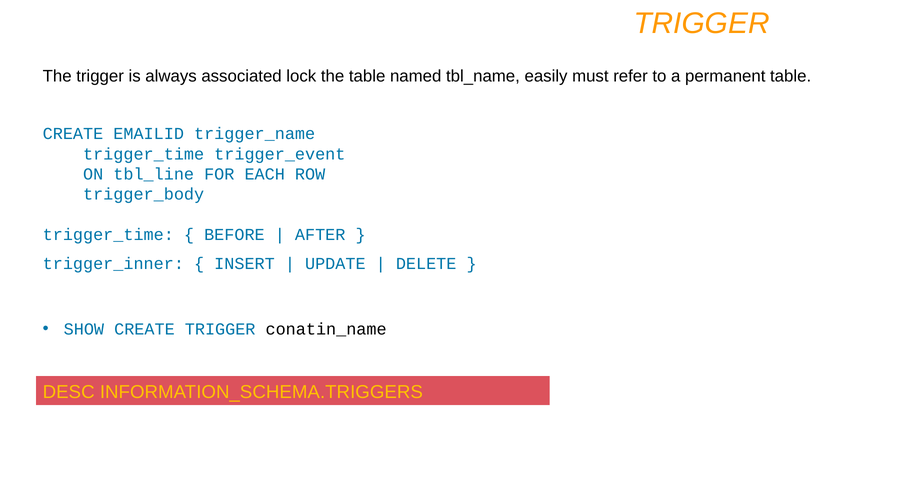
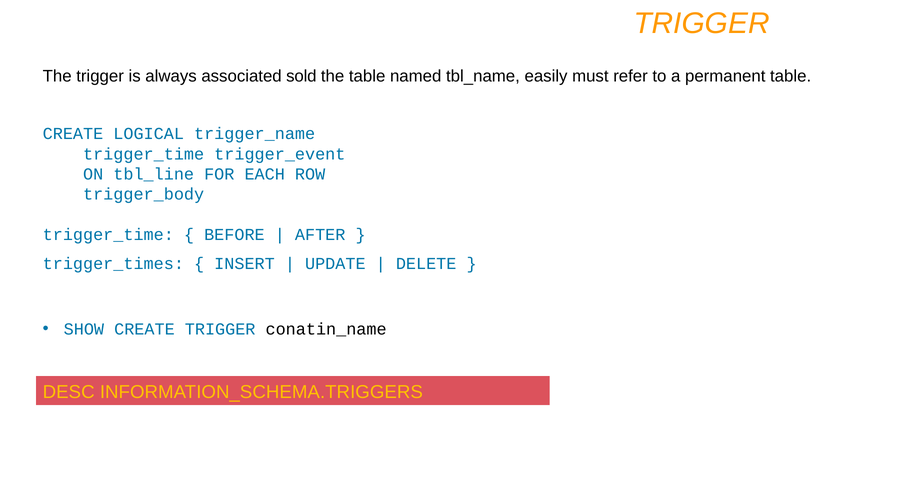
lock: lock -> sold (301, 76)
EMAILID: EMAILID -> LOGICAL (149, 134)
trigger_inner: trigger_inner -> trigger_times (113, 264)
